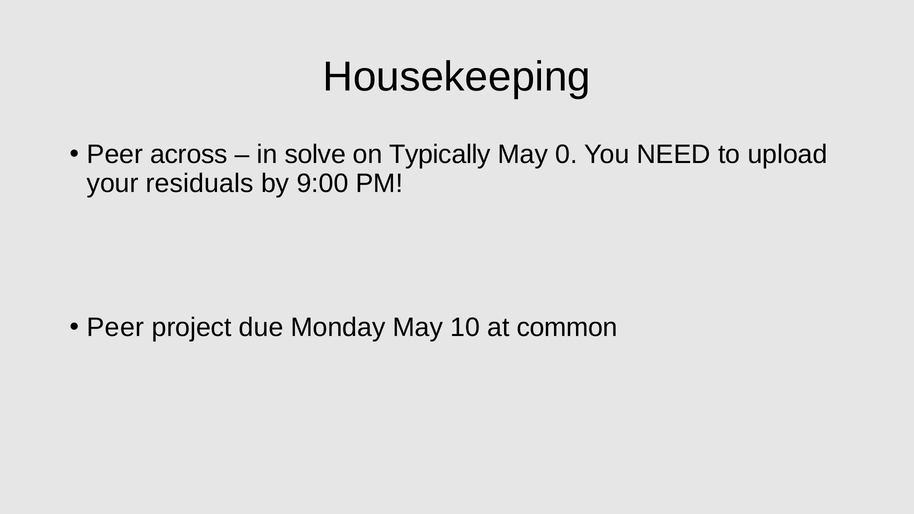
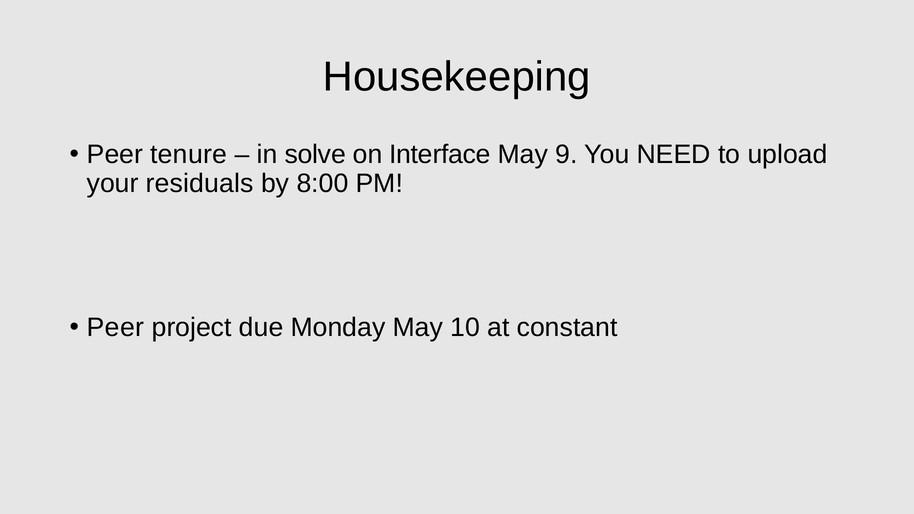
across: across -> tenure (189, 155)
Typically: Typically -> Interface (440, 155)
0: 0 -> 9 (566, 155)
9:00: 9:00 -> 8:00 (322, 183)
common: common -> constant (567, 328)
